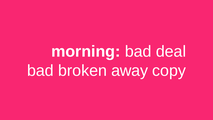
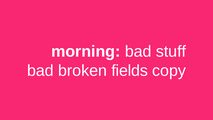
deal: deal -> stuff (171, 51)
away: away -> fields (130, 71)
